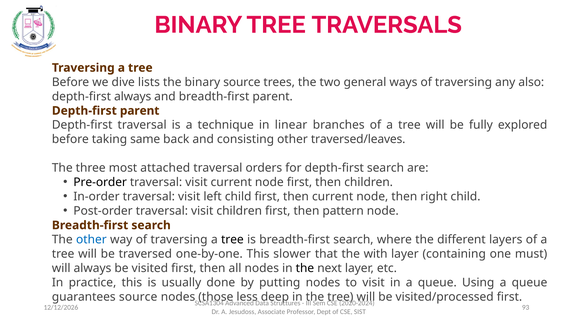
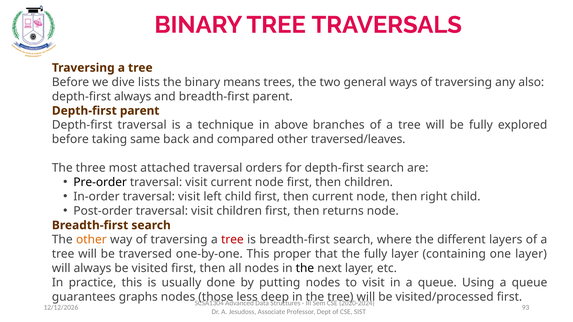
binary source: source -> means (242, 82)
linear: linear -> above (291, 125)
consisting: consisting -> compared (246, 139)
pattern: pattern -> returns (343, 211)
other colour: blue -> orange (91, 240)
tree colour: black -> red (232, 240)
slower: slower -> proper (292, 254)
the with: with -> fully (376, 254)
one must: must -> layer (531, 254)
guarantees source: source -> graphs (138, 297)
